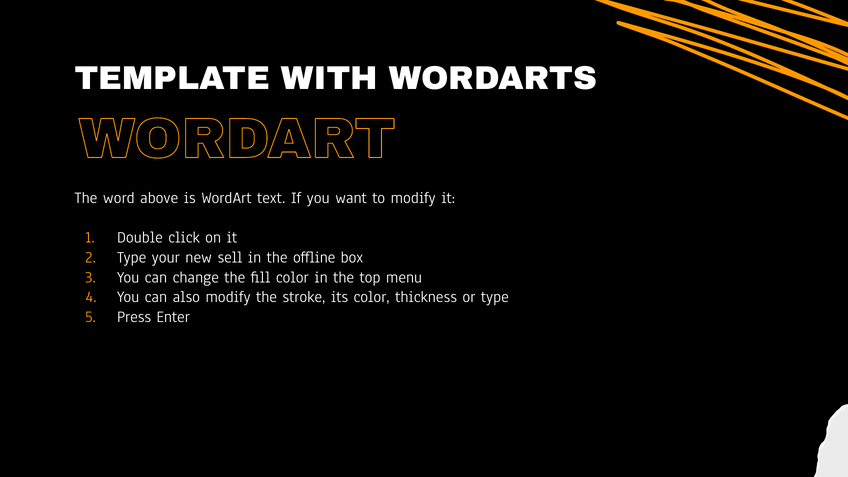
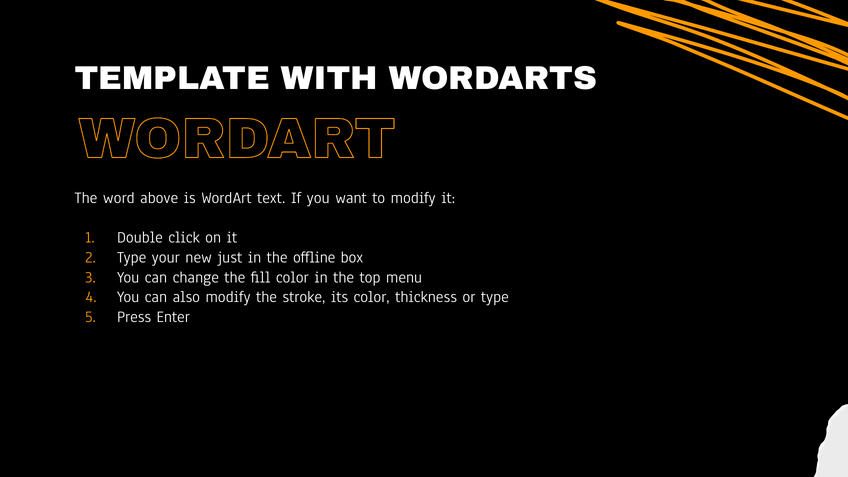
sell: sell -> just (230, 257)
